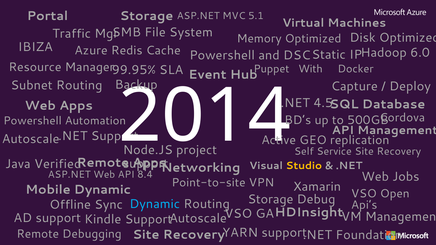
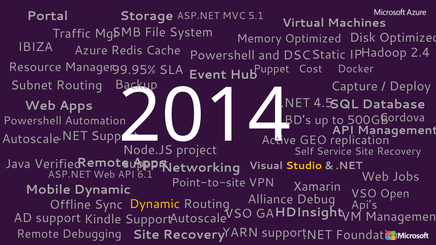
6.0: 6.0 -> 2.4 (420, 53)
With: With -> Cost (310, 69)
8.4: 8.4 -> 6.1 (145, 175)
Storage: Storage -> Alliance (270, 200)
Dynamic colour: light blue -> yellow (155, 204)
